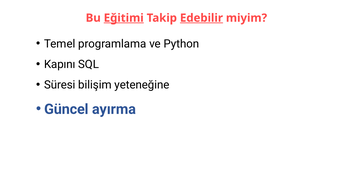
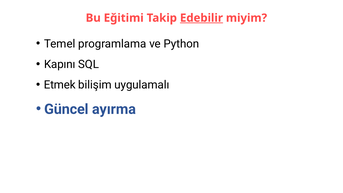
Eğitimi underline: present -> none (124, 18)
Süresi: Süresi -> Etmek (60, 85)
yeteneğine: yeteneğine -> uygulamalı (142, 85)
